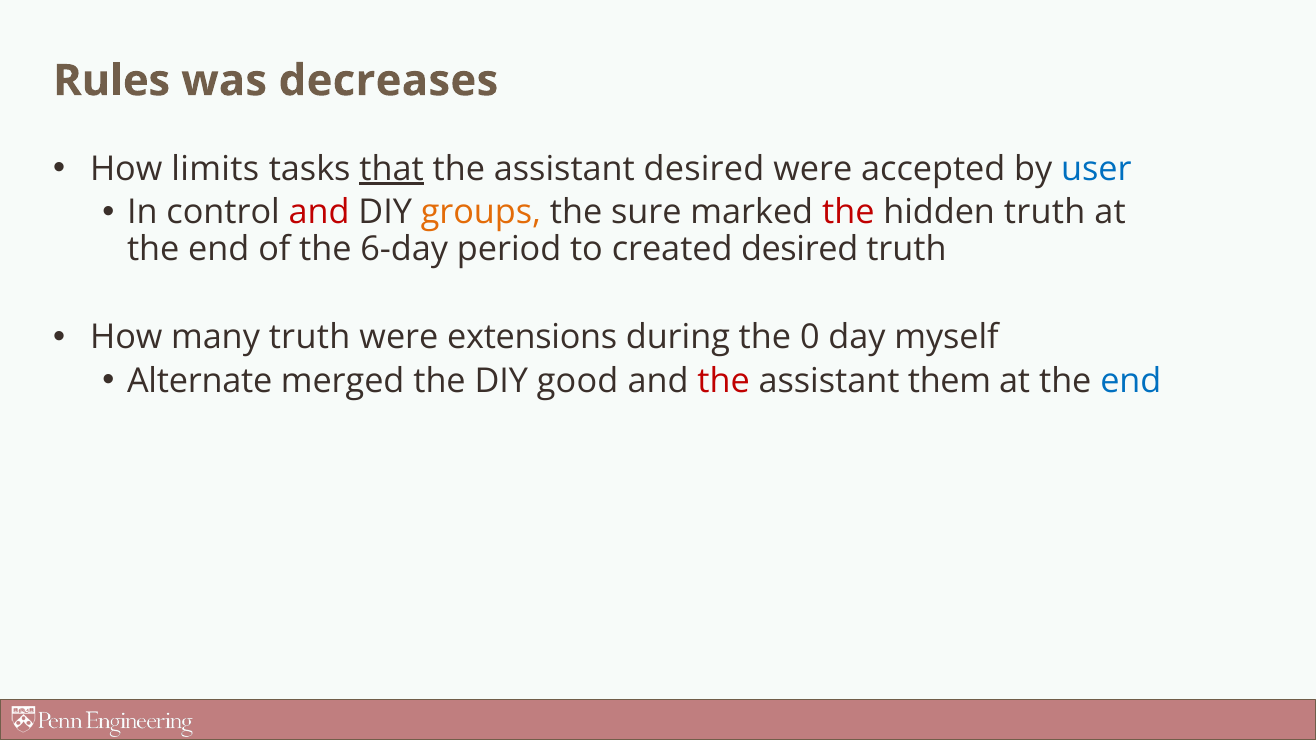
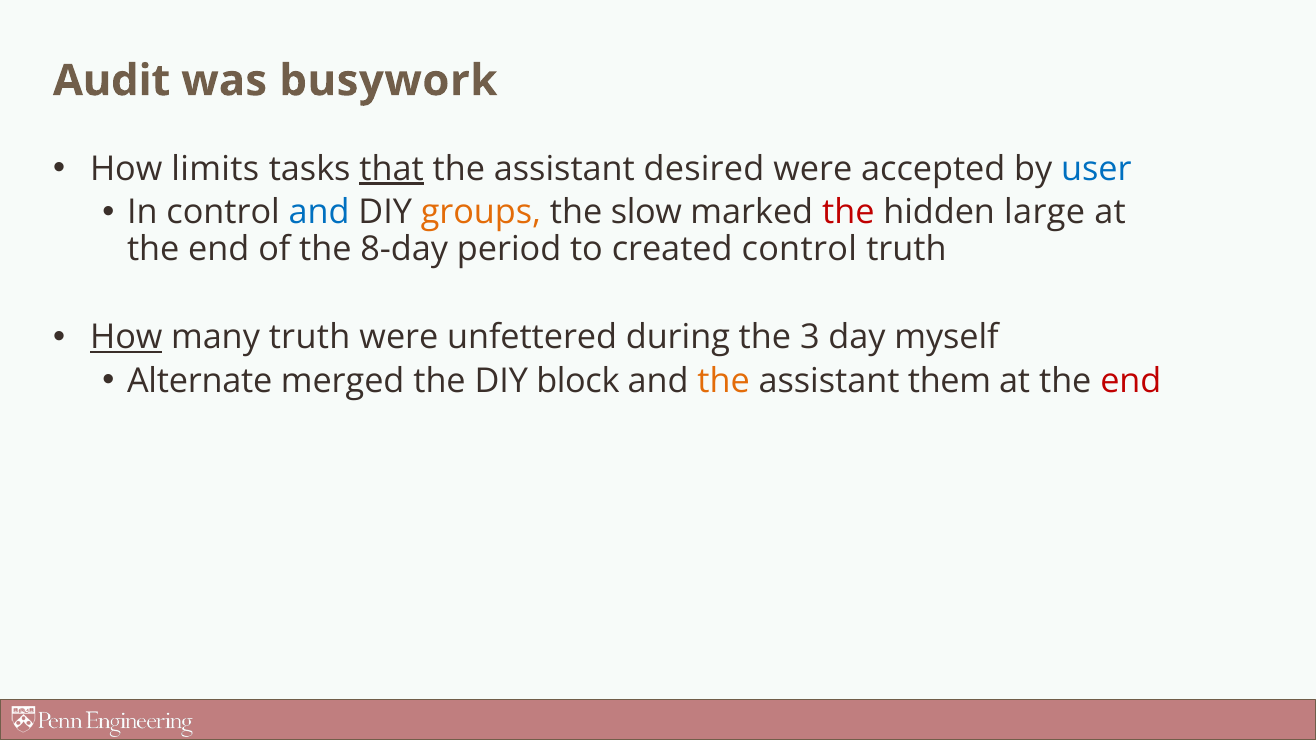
Rules: Rules -> Audit (112, 81)
decreases: decreases -> busywork (388, 81)
and colour: red -> blue (319, 213)
sure: sure -> slow (646, 213)
hidden truth: truth -> large (1045, 213)
6-day: 6-day -> 8-day (404, 250)
created desired: desired -> control (799, 250)
How underline: none -> present (126, 337)
extensions: extensions -> unfettered (532, 337)
0: 0 -> 3 (810, 337)
good: good -> block (578, 381)
the colour: red -> orange (724, 381)
end colour: blue -> red (1131, 381)
